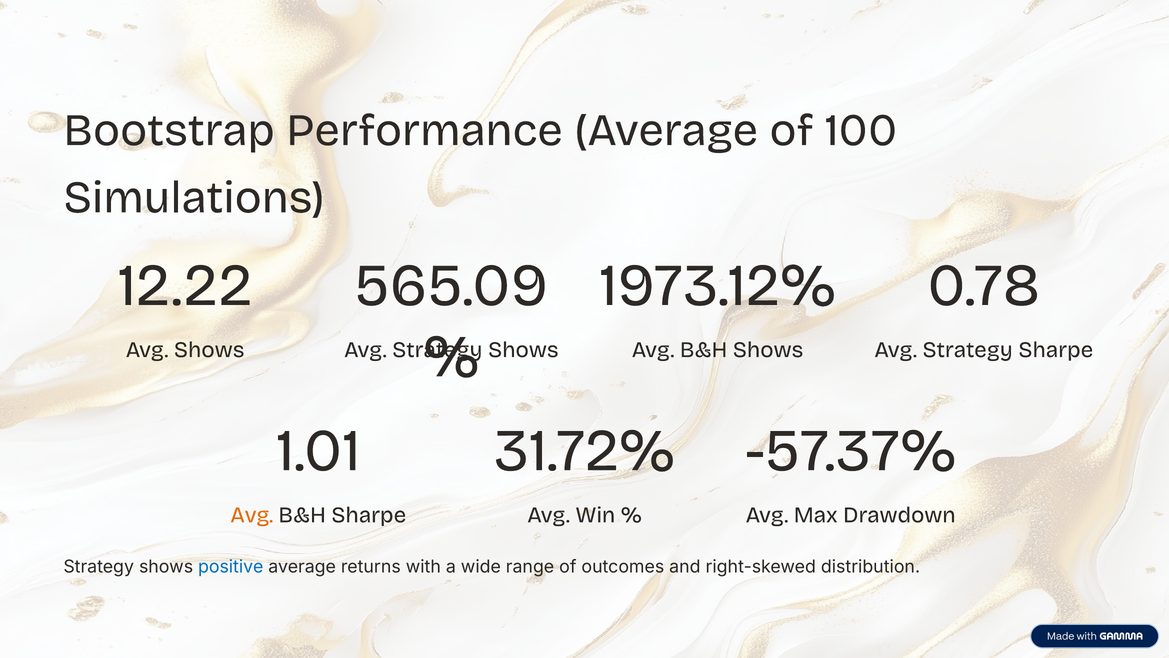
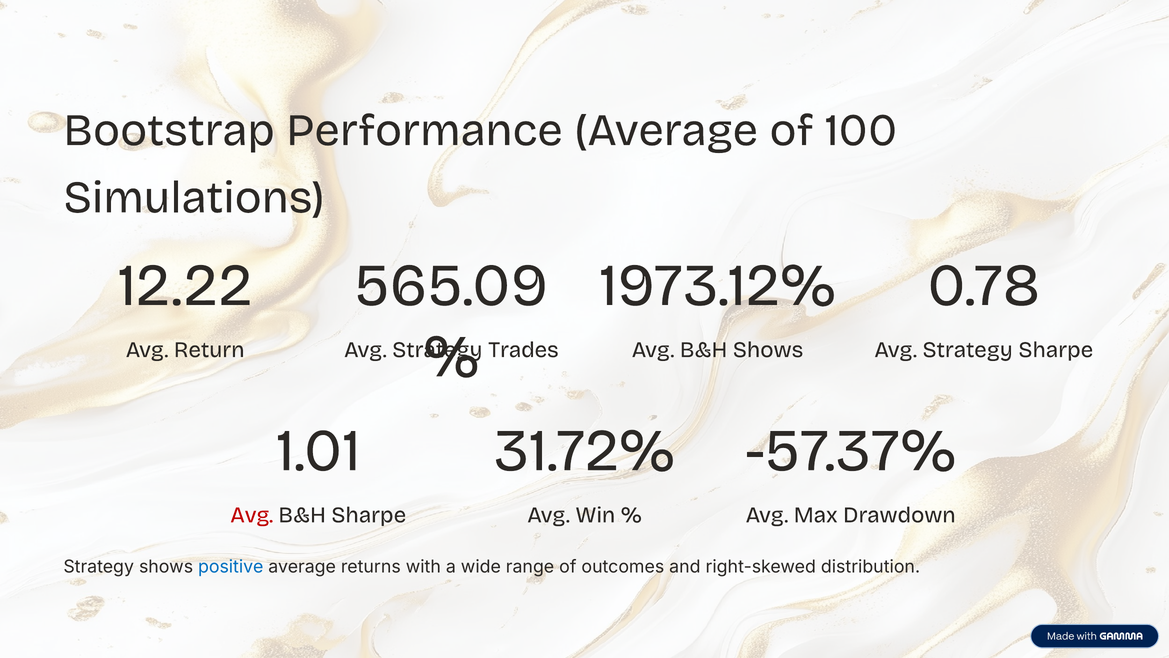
Avg Shows: Shows -> Return (209, 349)
Shows: Shows -> Trades (523, 349)
Avg colour: orange -> red (252, 515)
